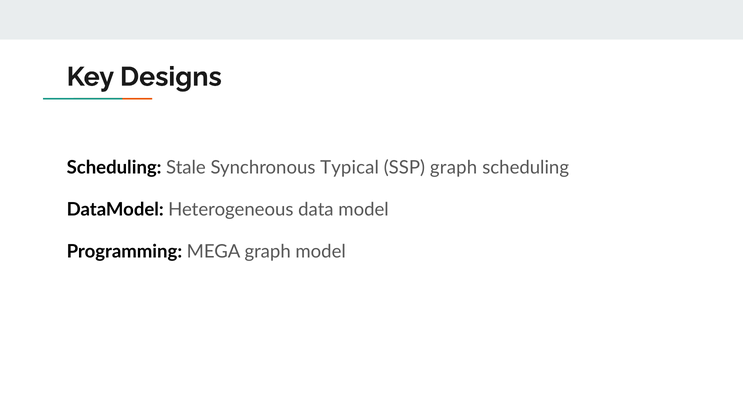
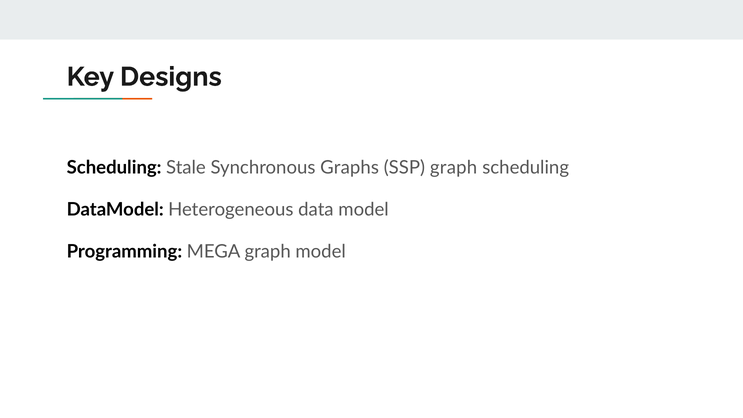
Typical: Typical -> Graphs (350, 167)
